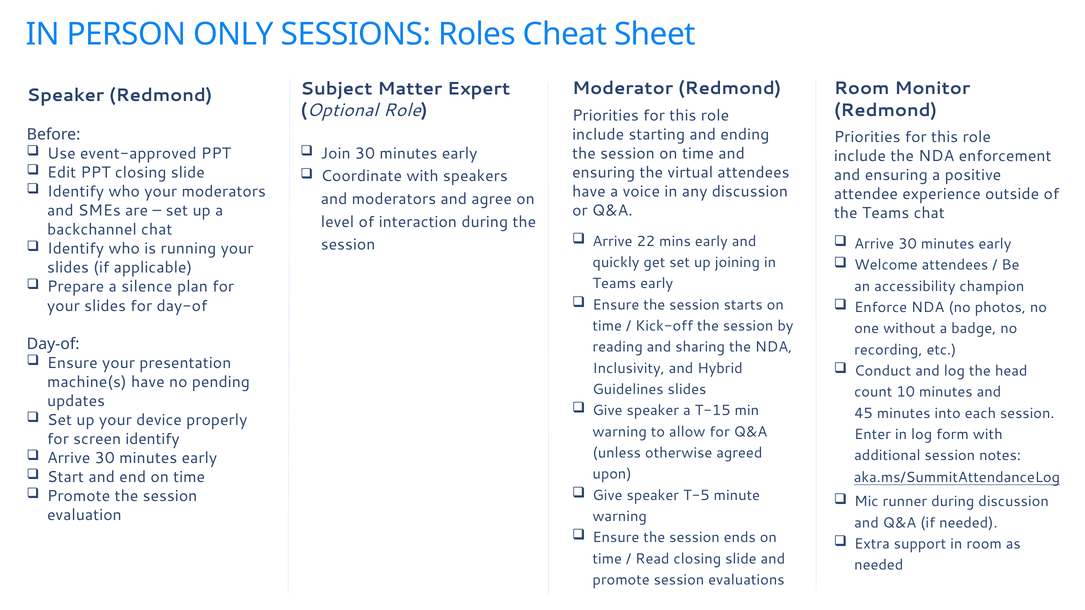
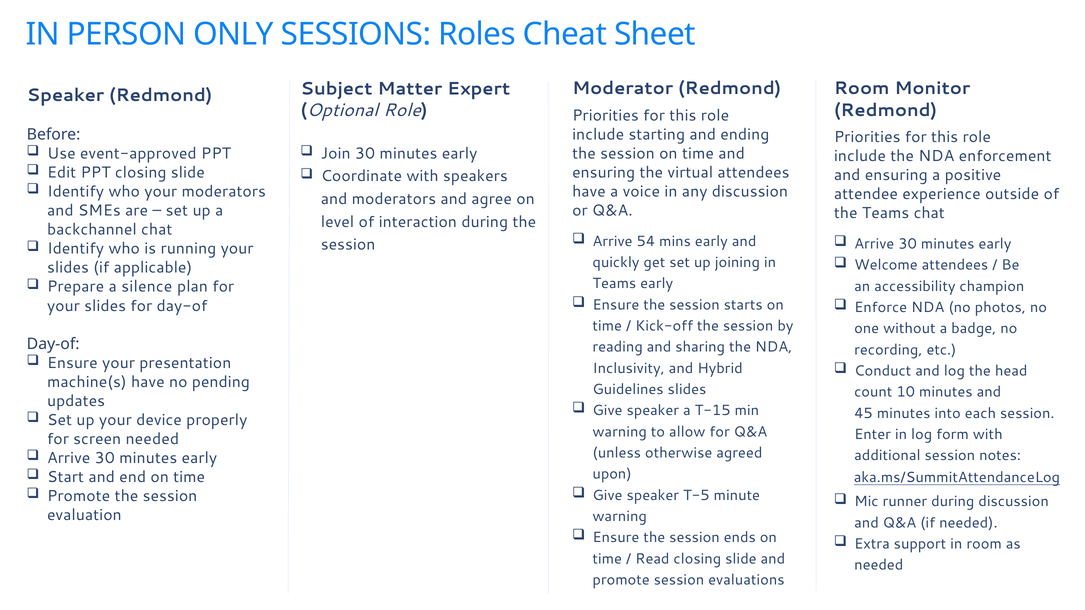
22: 22 -> 54 (646, 241)
screen identify: identify -> needed (152, 439)
